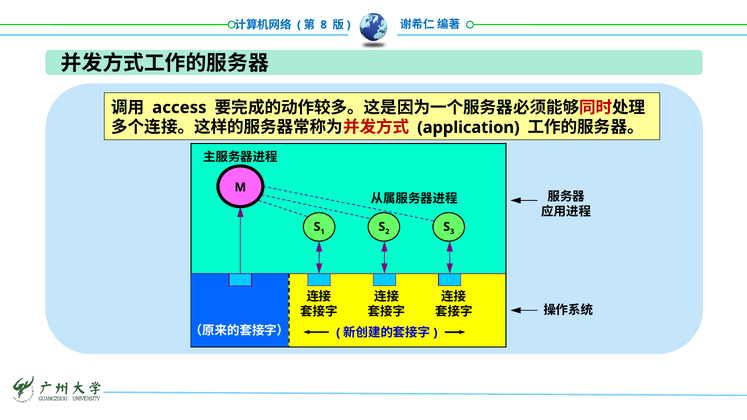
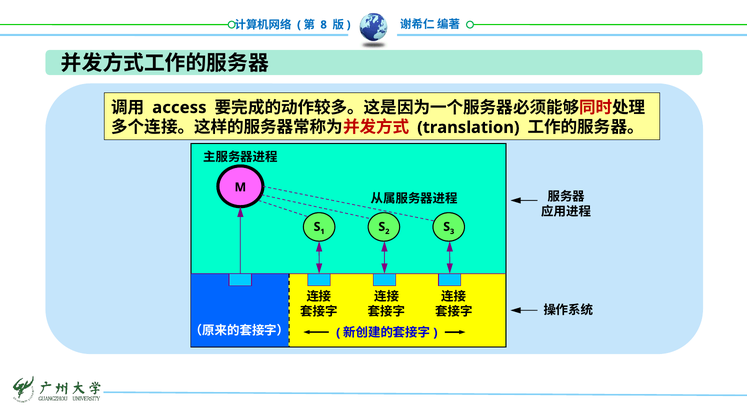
application: application -> translation (468, 128)
